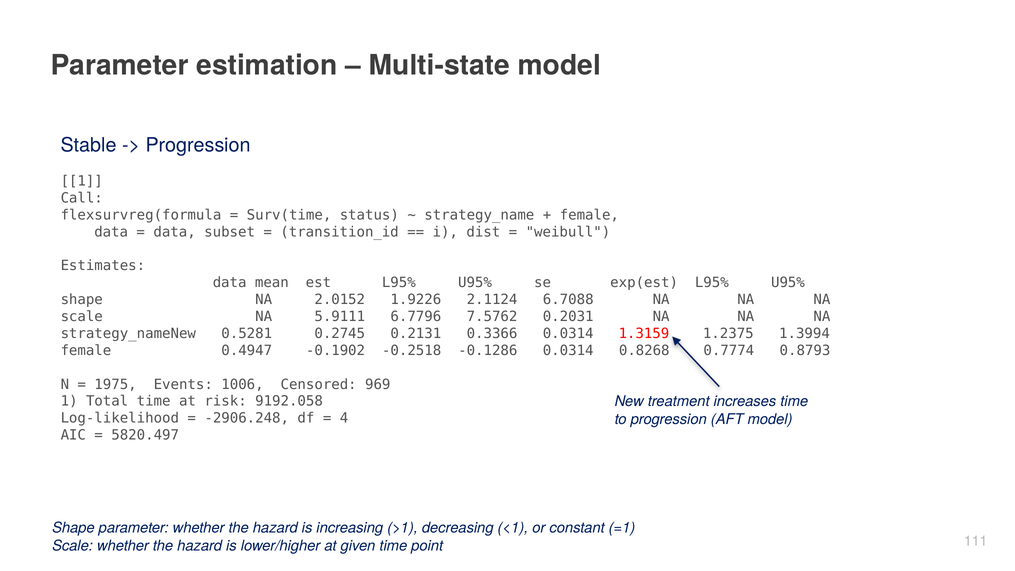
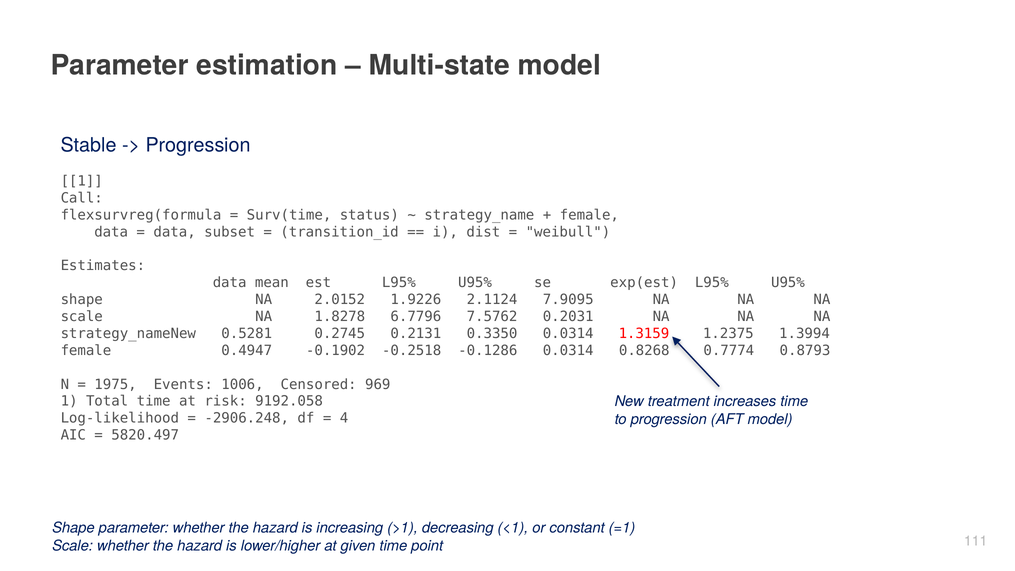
6.7088: 6.7088 -> 7.9095 (568, 300)
5.9111: 5.9111 -> 1.8278 (340, 317)
0.3366: 0.3366 -> 0.3350 (492, 334)
